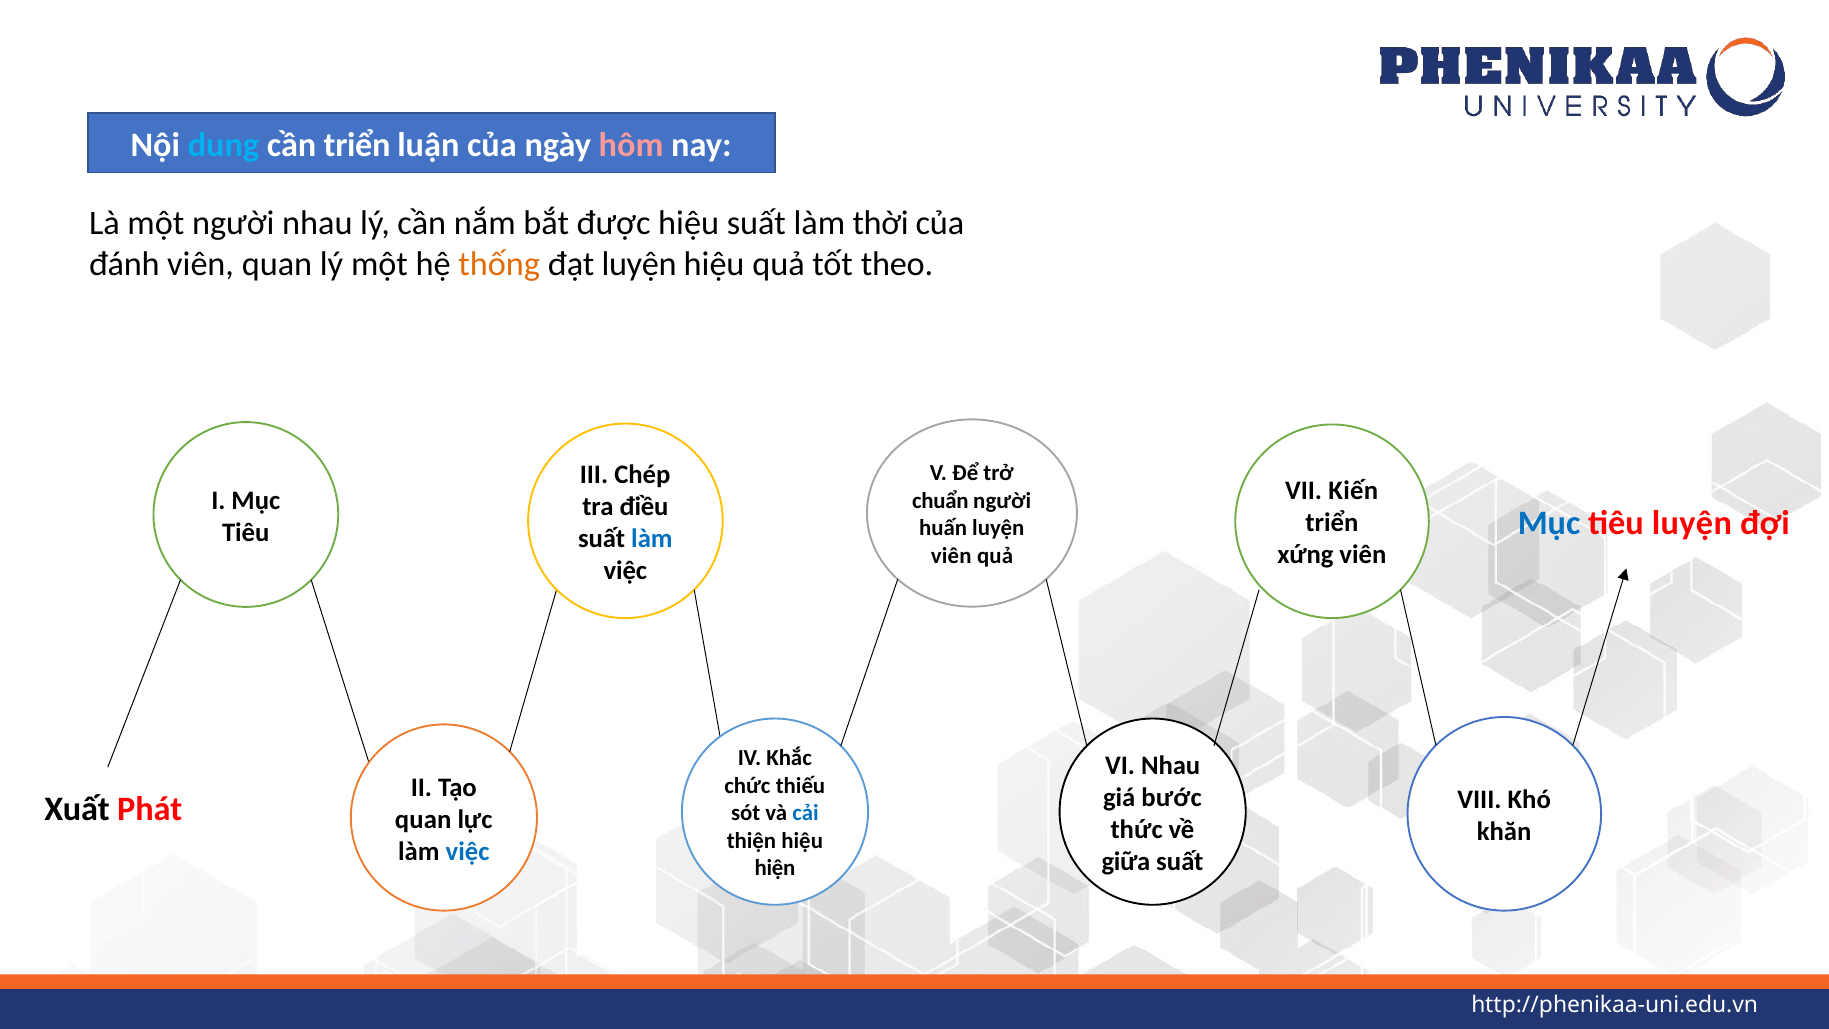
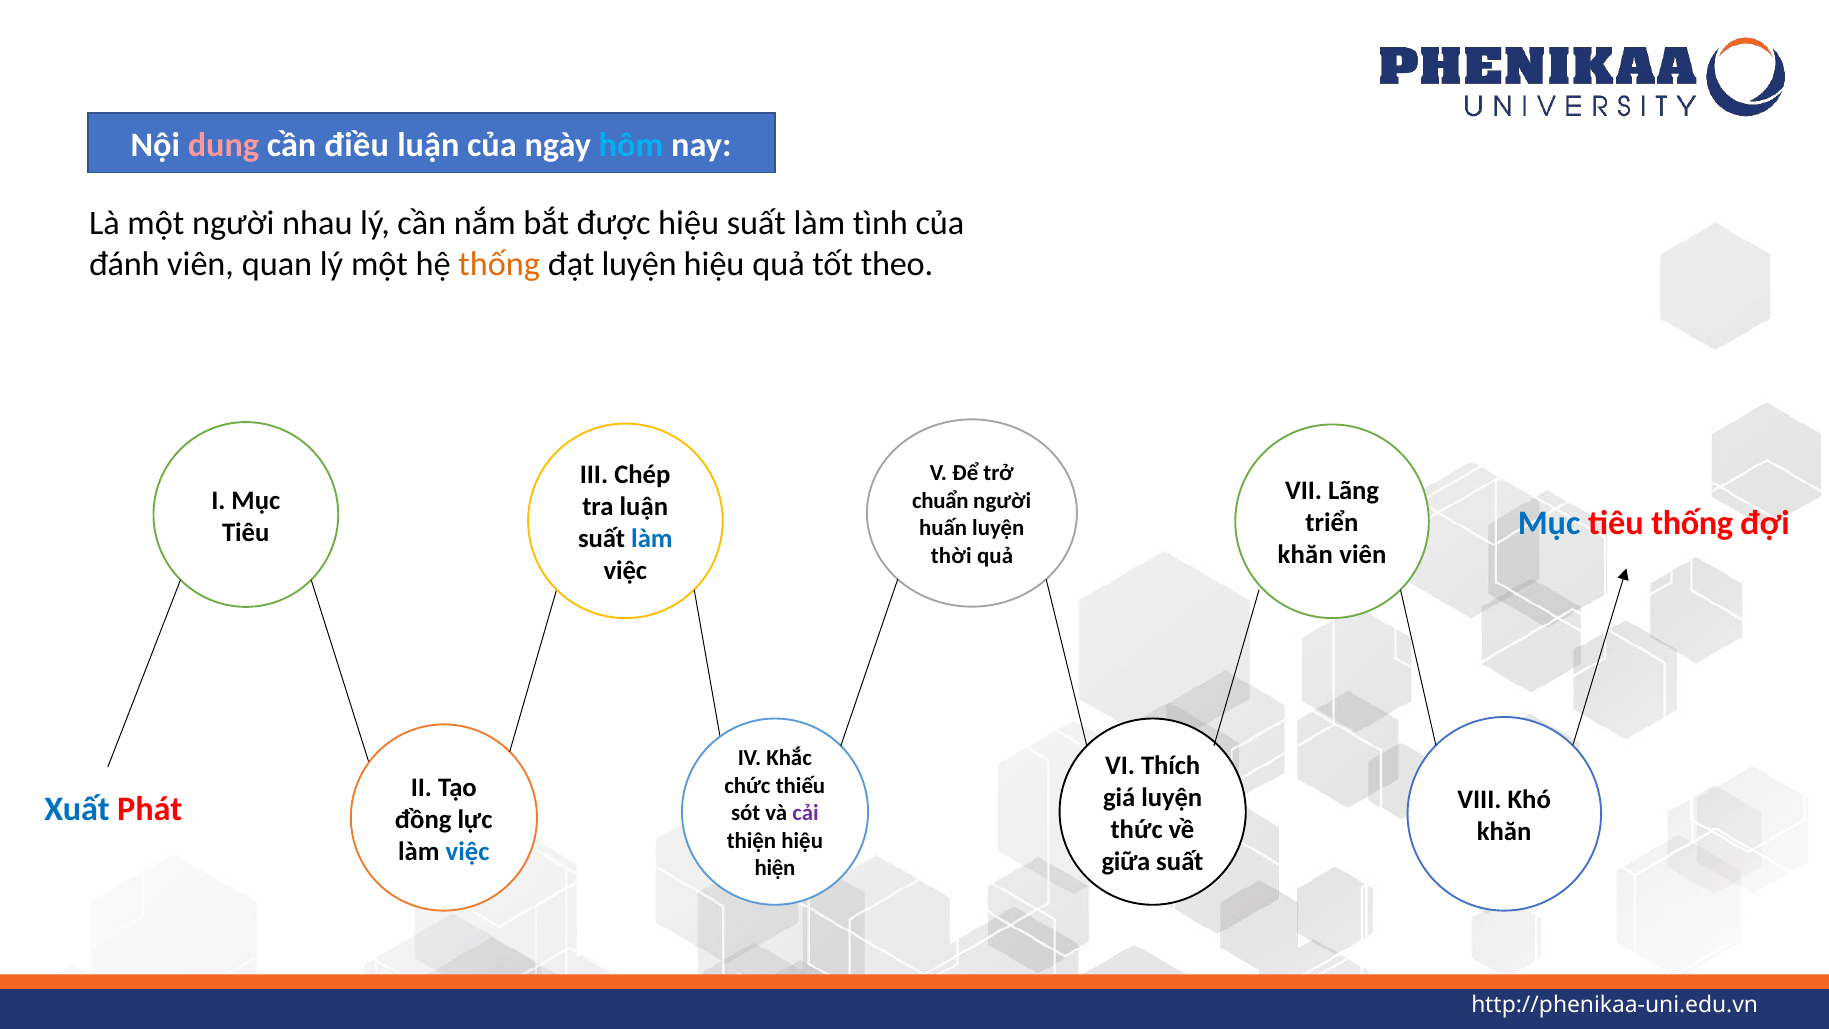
dung colour: light blue -> pink (223, 145)
cần triển: triển -> điều (357, 145)
hôm colour: pink -> light blue (631, 145)
thời: thời -> tình (880, 223)
Kiến: Kiến -> Lãng (1354, 491)
tra điều: điều -> luận (644, 507)
tiêu luyện: luyện -> thống (1692, 523)
xứng: xứng -> khăn (1305, 555)
viên: viên -> thời (951, 556)
VI Nhau: Nhau -> Thích (1171, 765)
giá bước: bước -> luyện (1172, 797)
Xuất colour: black -> blue (77, 810)
cải colour: blue -> purple (806, 813)
quan: quan -> đồng (423, 819)
